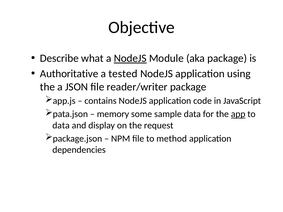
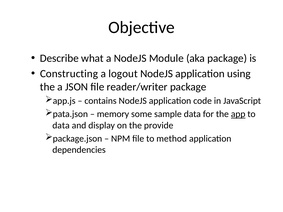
NodeJS underline: present -> none (130, 58)
Authoritative: Authoritative -> Constructing (69, 74)
tested: tested -> logout (123, 74)
request: request -> provide (159, 126)
